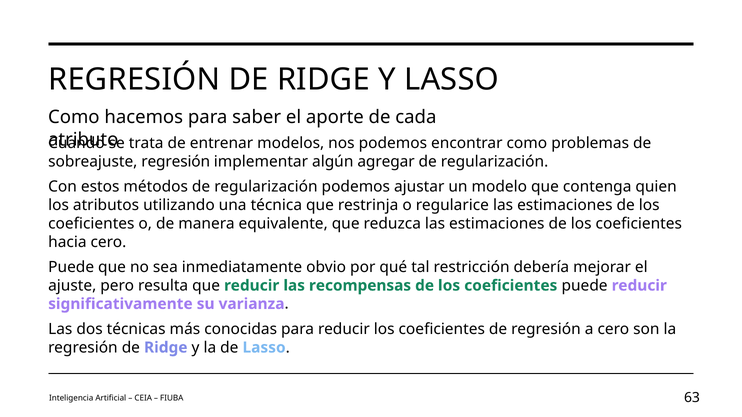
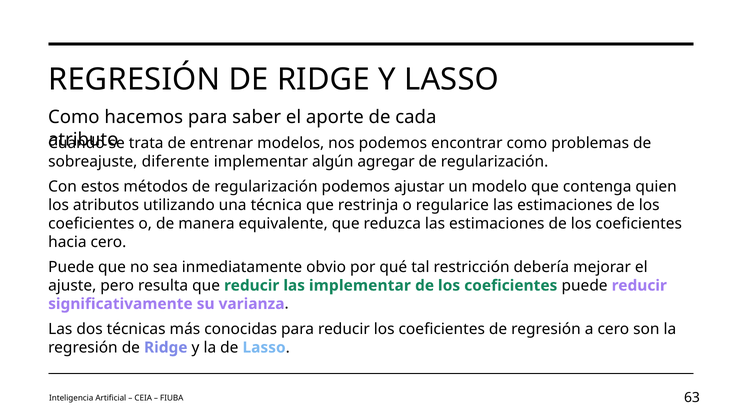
sobreajuste regresión: regresión -> diferente (176, 162)
las recompensas: recompensas -> implementar (360, 286)
